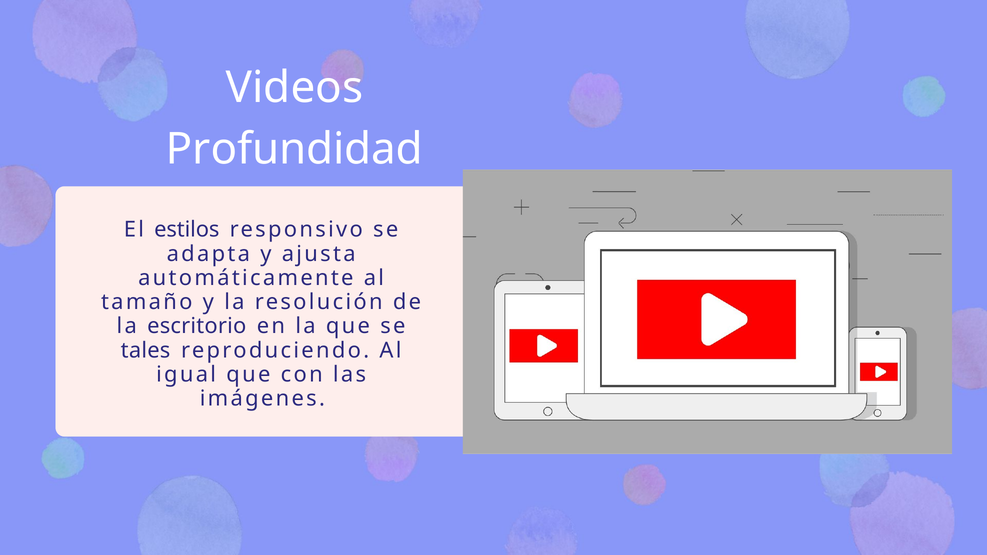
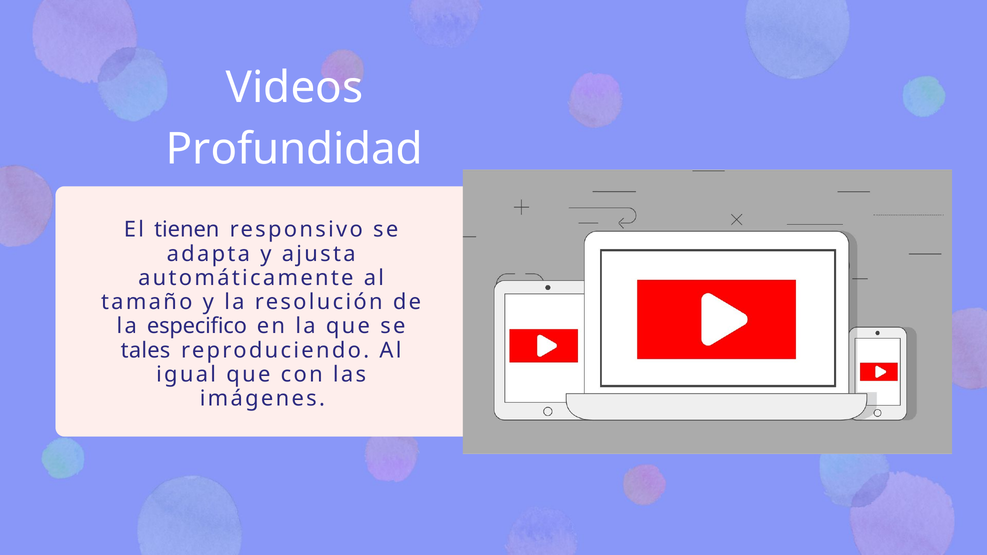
estilos: estilos -> tienen (187, 230)
escritorio: escritorio -> especifico (197, 326)
